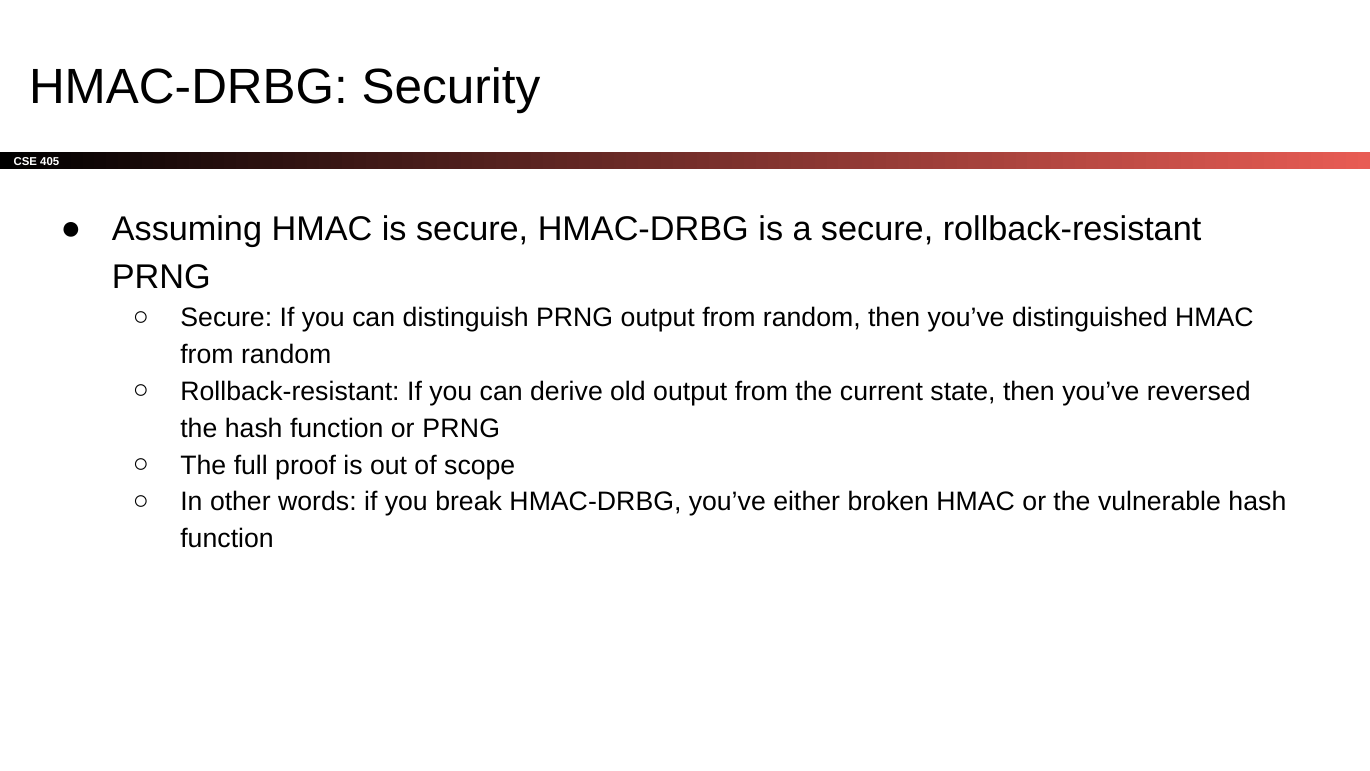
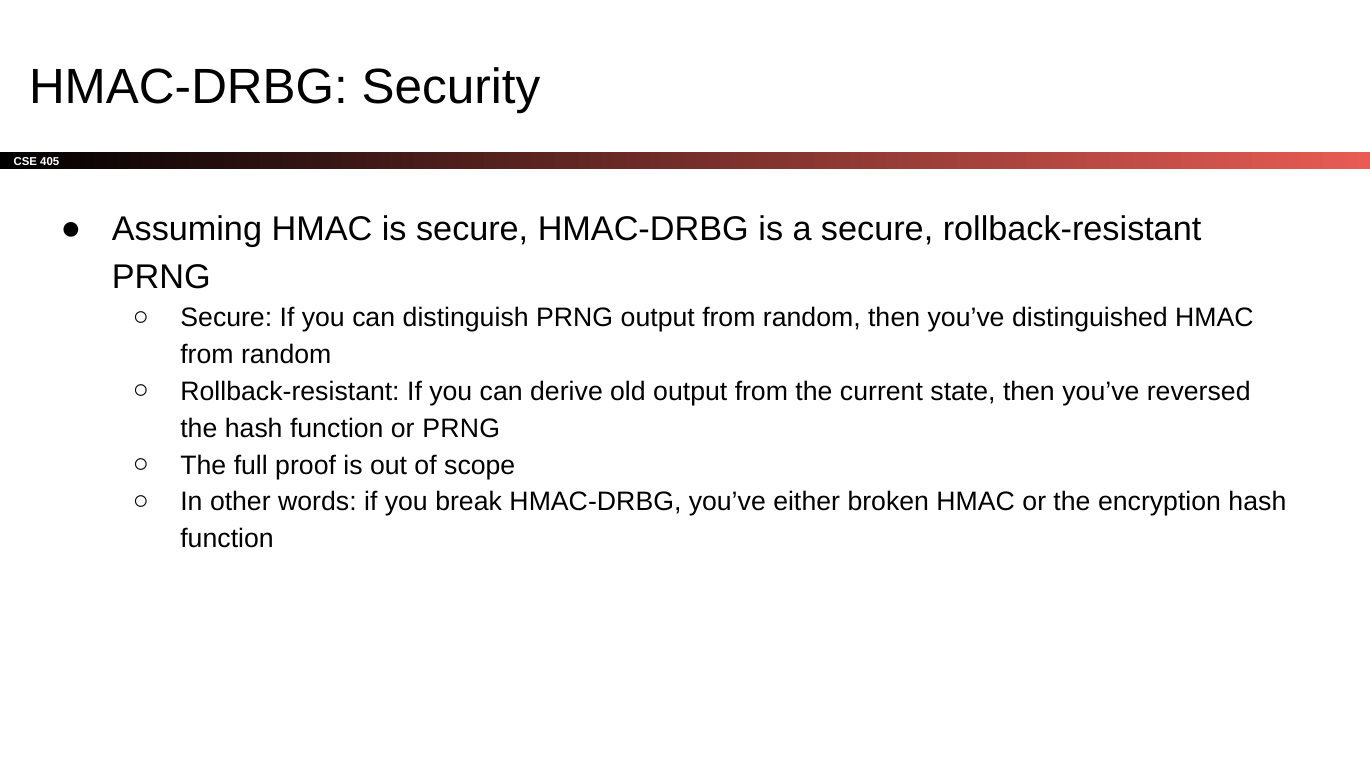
vulnerable: vulnerable -> encryption (1160, 502)
